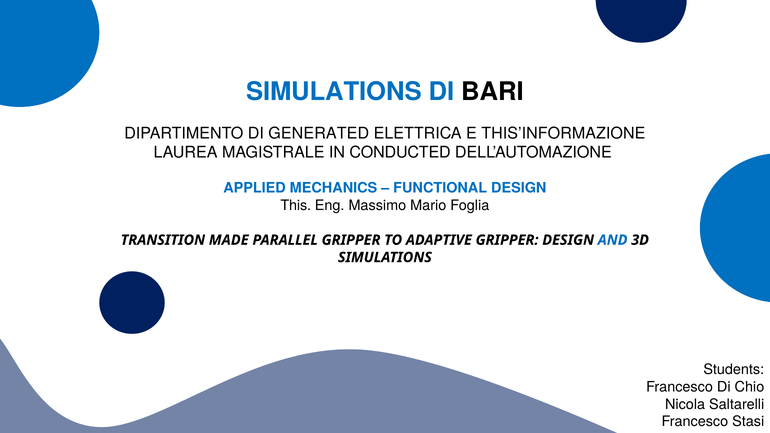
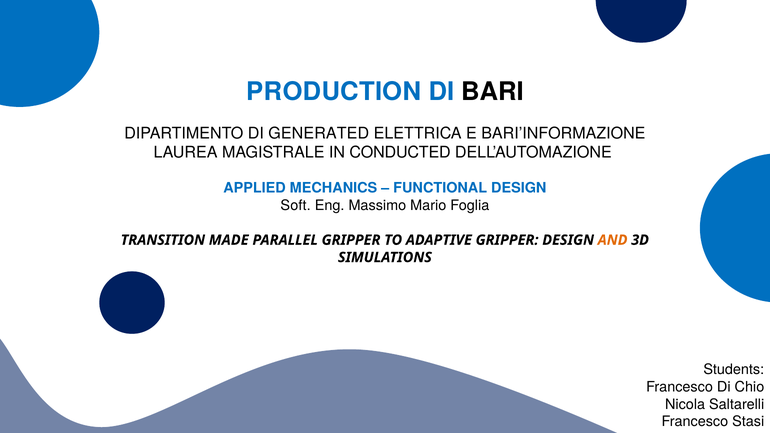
SIMULATIONS: SIMULATIONS -> PRODUCTION (334, 92)
THIS’INFORMAZIONE: THIS’INFORMAZIONE -> BARI’INFORMAZIONE (563, 133)
This: This -> Soft (296, 205)
AND colour: blue -> orange (613, 240)
